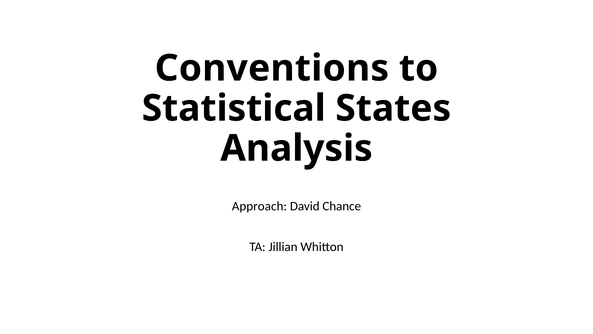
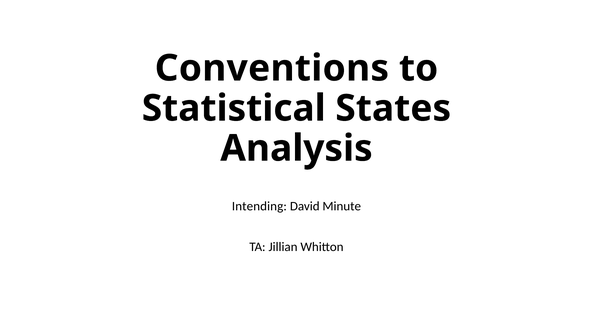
Approach: Approach -> Intending (259, 206)
Chance: Chance -> Minute (342, 206)
